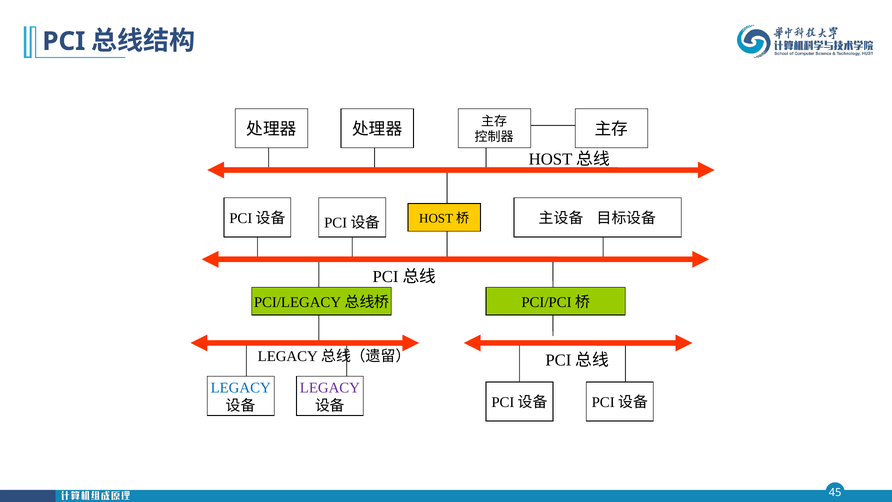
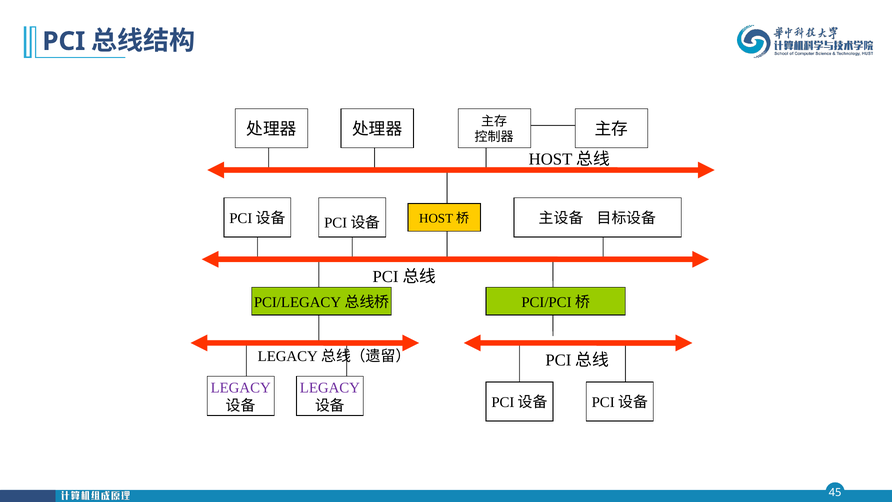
LEGACY colour: blue -> purple (241, 388)
